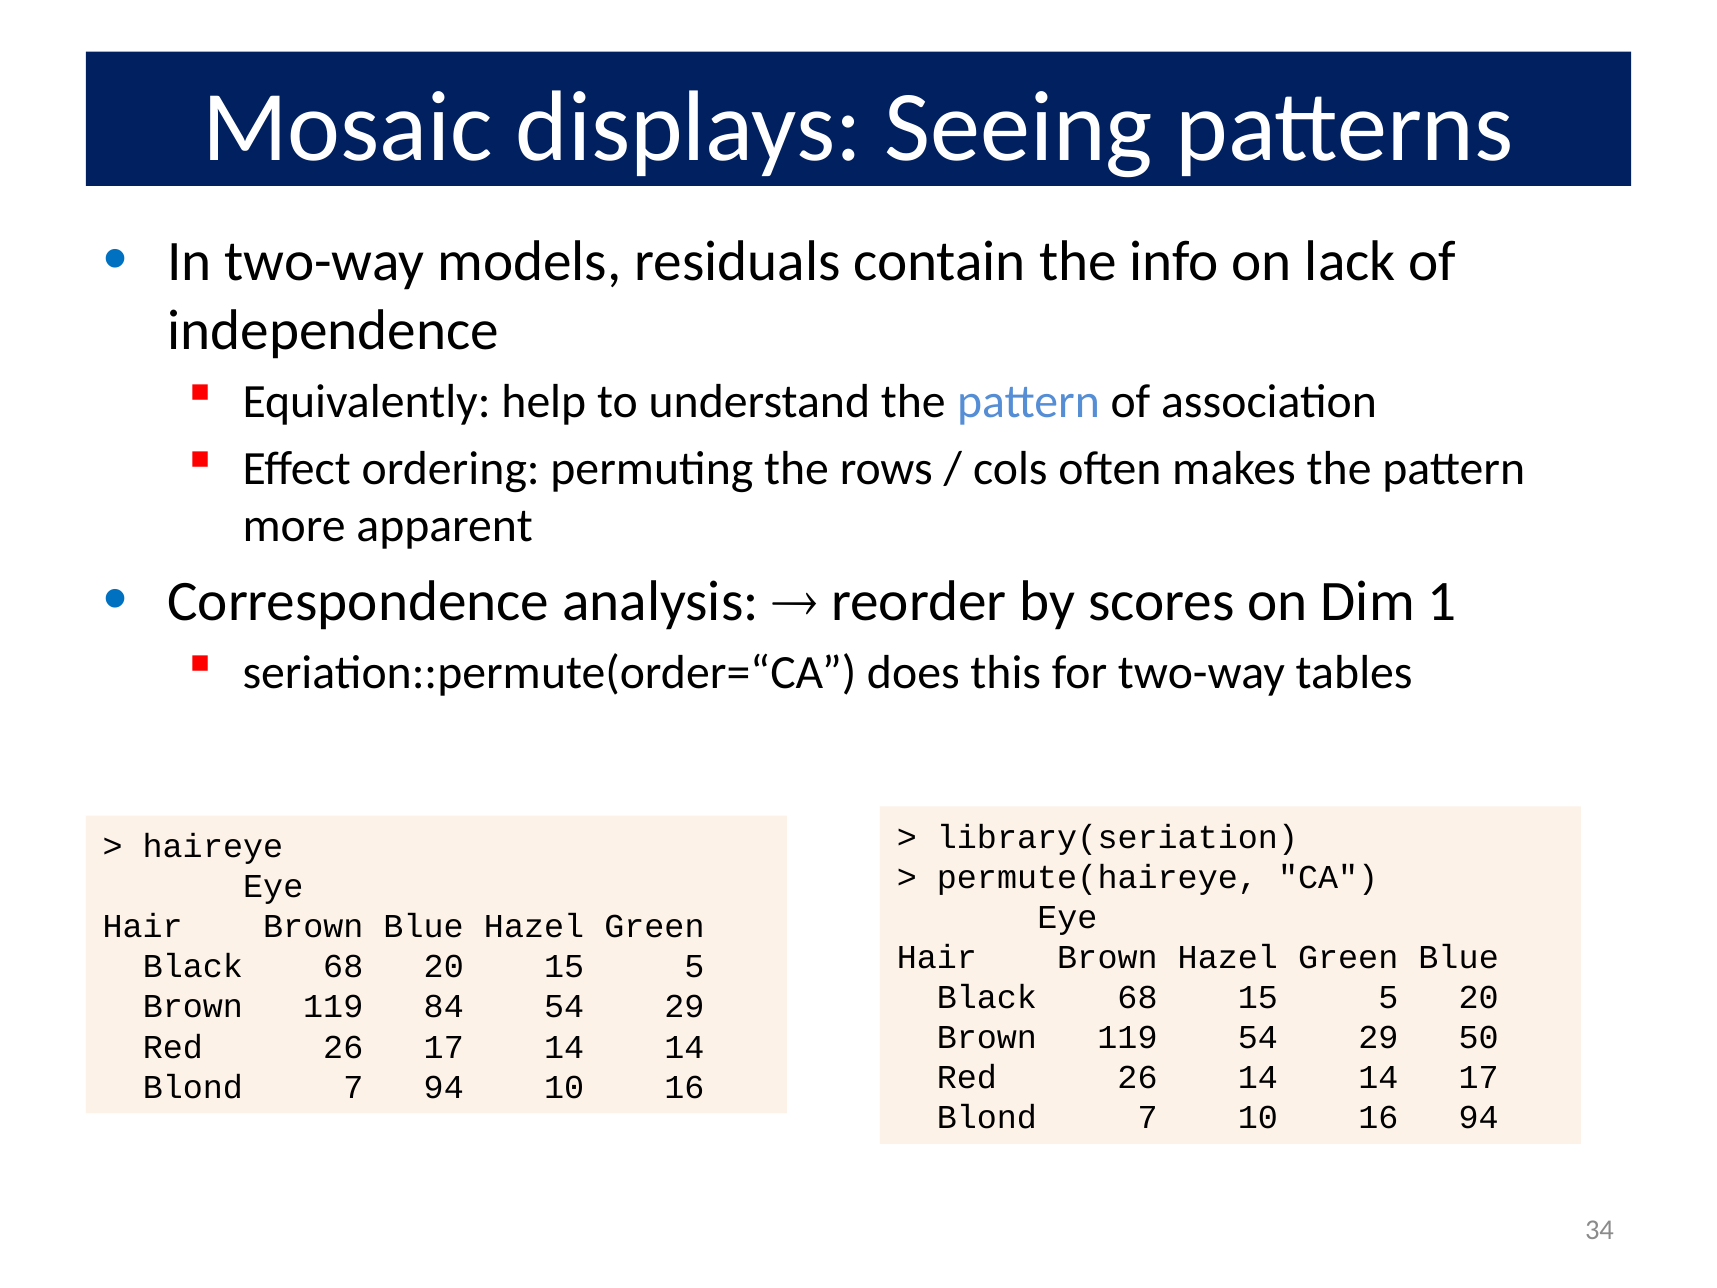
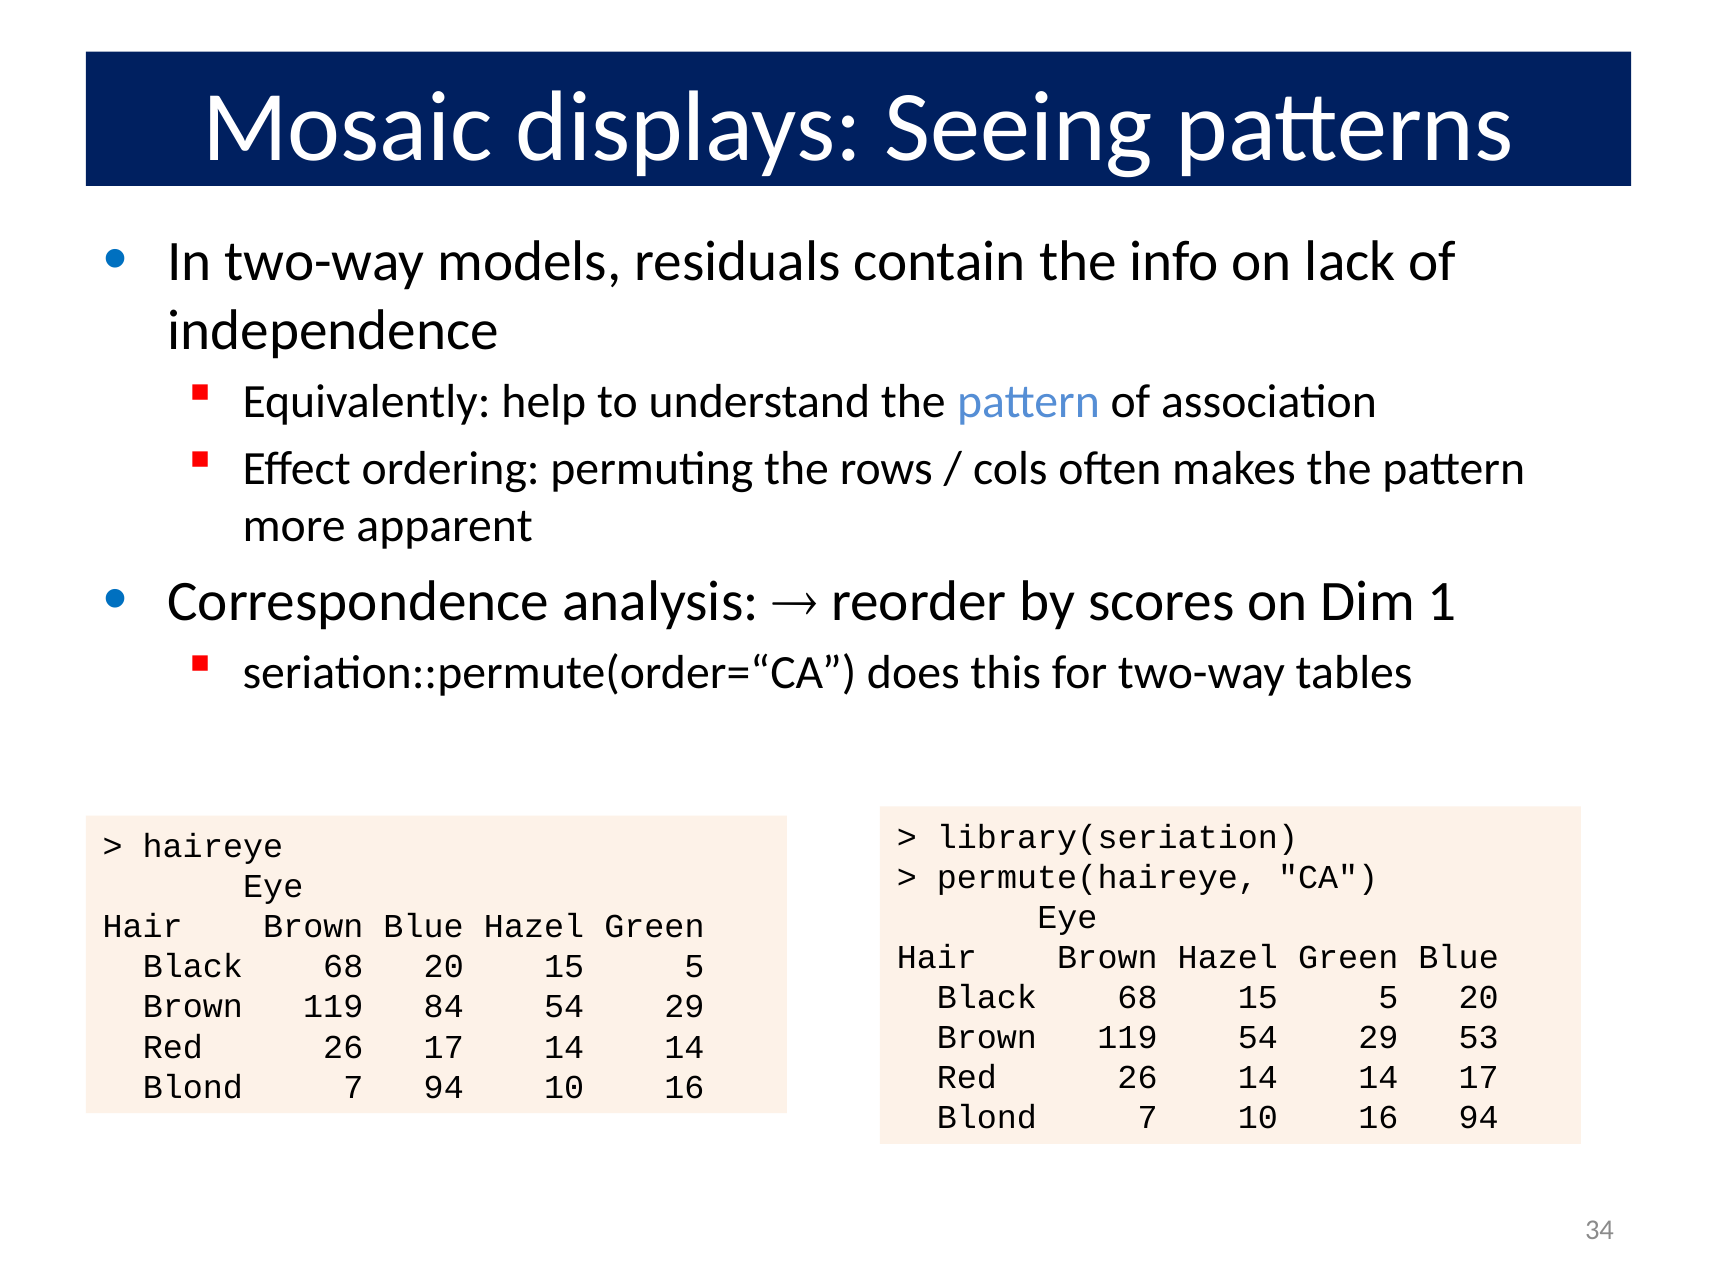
50: 50 -> 53 (1479, 1037)
